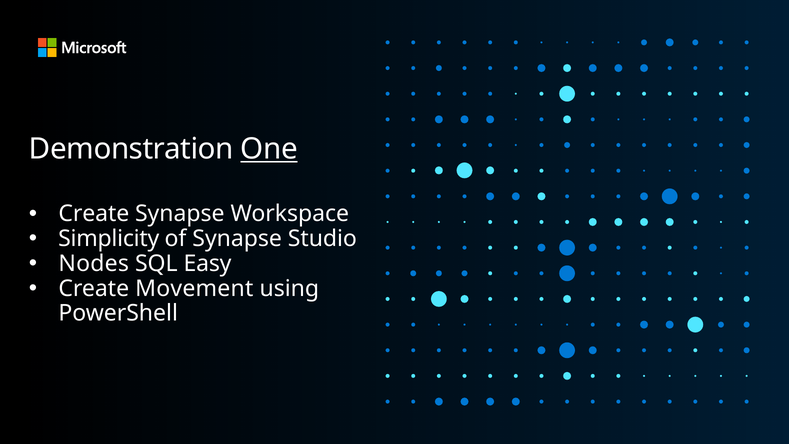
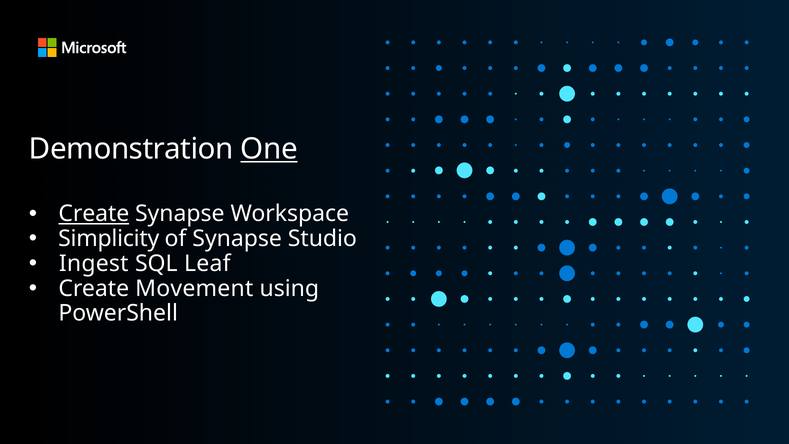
Create underline: none -> present (94, 214)
Nodes: Nodes -> Ingest (94, 264)
Easy: Easy -> Leaf (207, 264)
